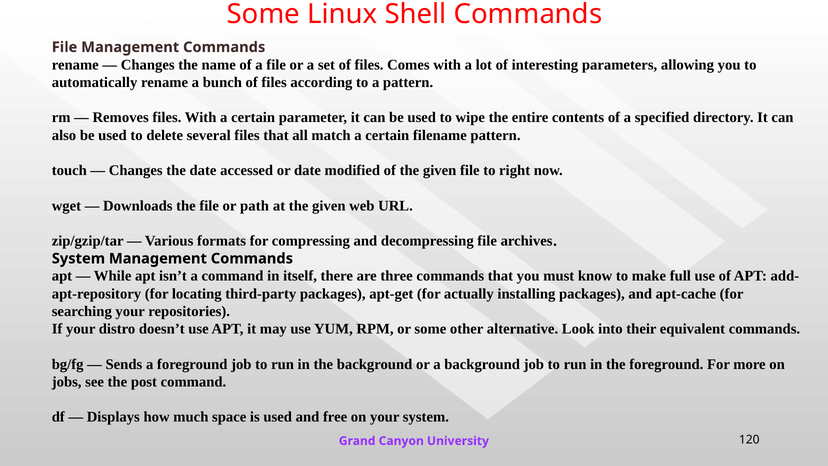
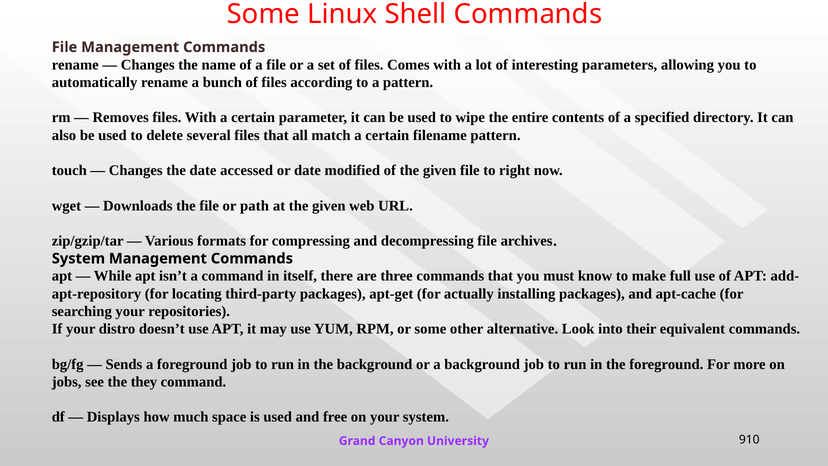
post: post -> they (144, 382)
120: 120 -> 910 (749, 440)
